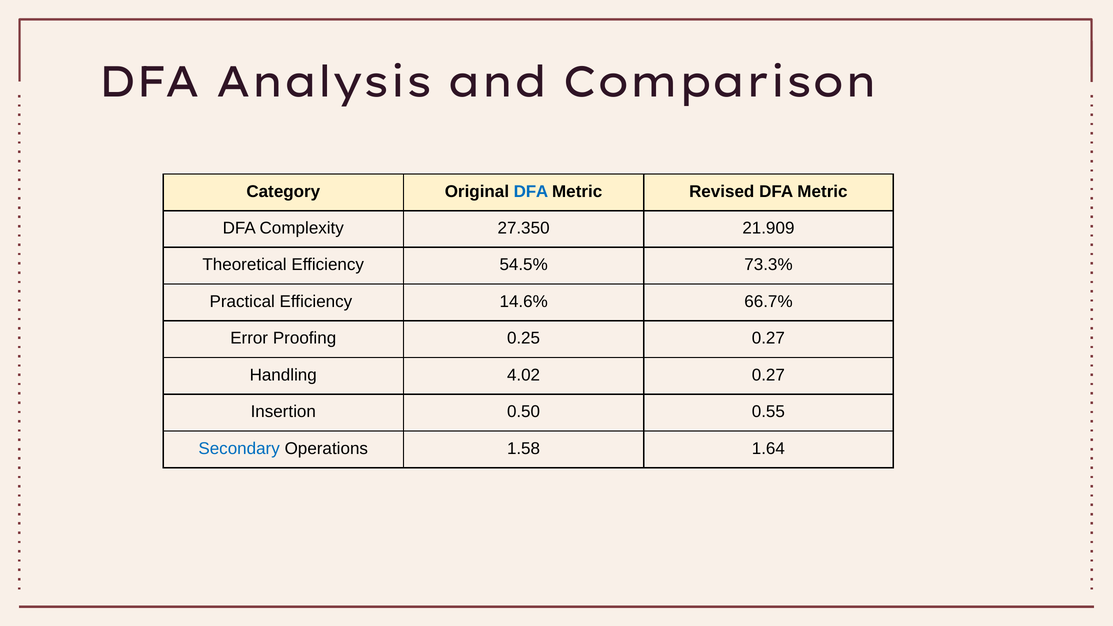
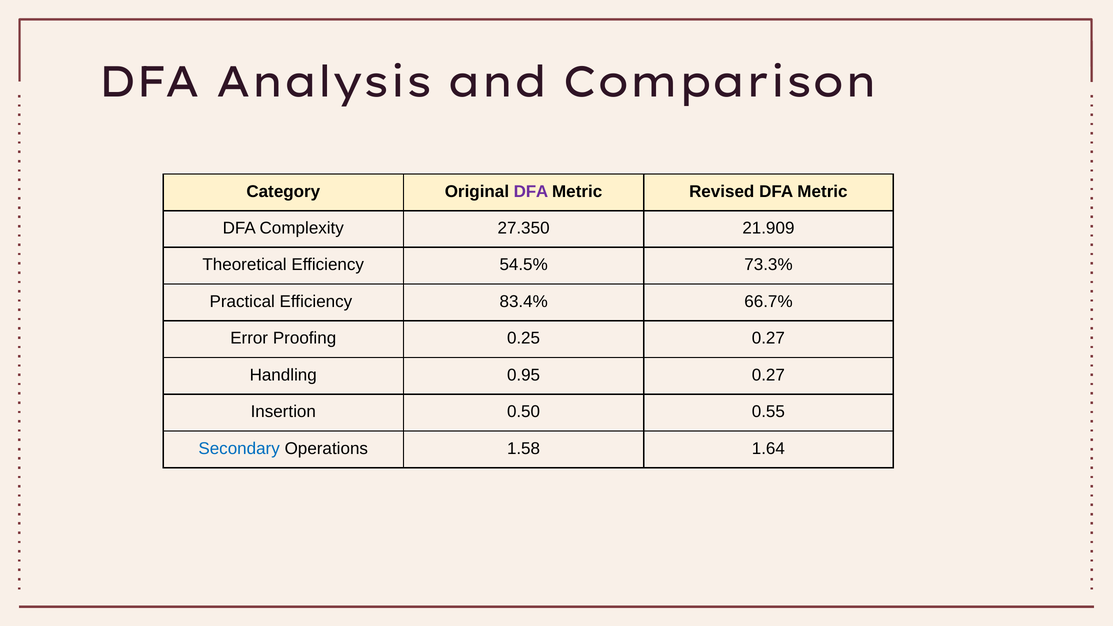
DFA colour: blue -> purple (531, 191)
14.6%: 14.6% -> 83.4% (524, 302)
4.02: 4.02 -> 0.95 (524, 375)
